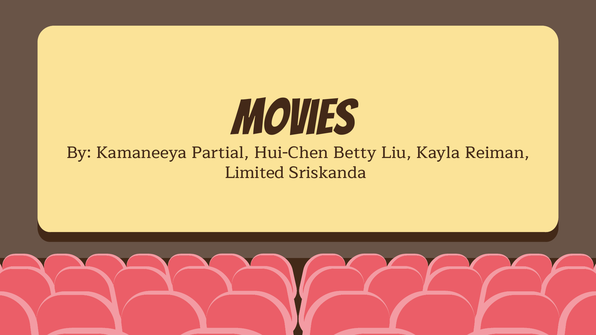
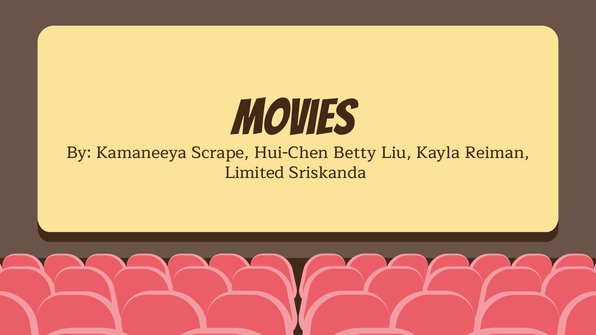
Partial: Partial -> Scrape (220, 153)
